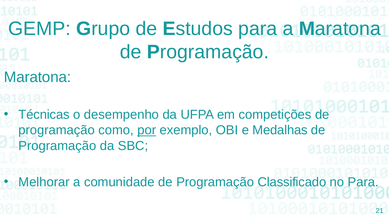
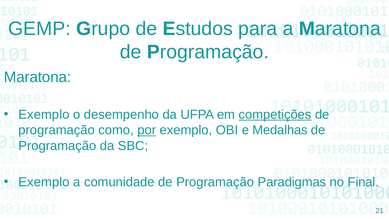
Técnicas: Técnicas -> Exemplo (44, 115)
competições underline: none -> present (275, 115)
Melhorar: Melhorar -> Exemplo (44, 182)
Classificado: Classificado -> Paradigmas (292, 182)
no Para: Para -> Final (363, 182)
